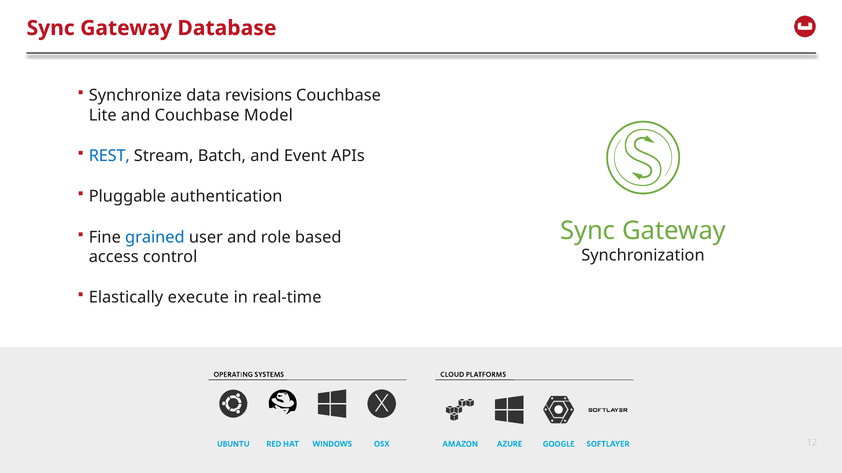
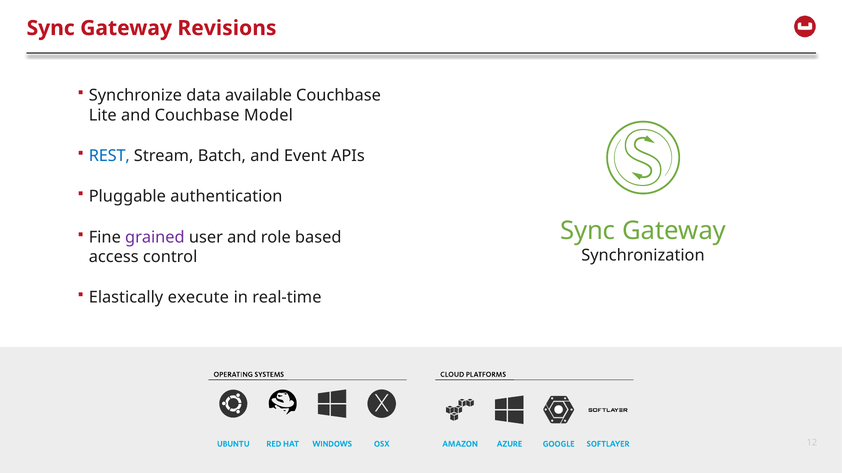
Database: Database -> Revisions (227, 28)
revisions: revisions -> available (258, 96)
grained colour: blue -> purple (155, 237)
